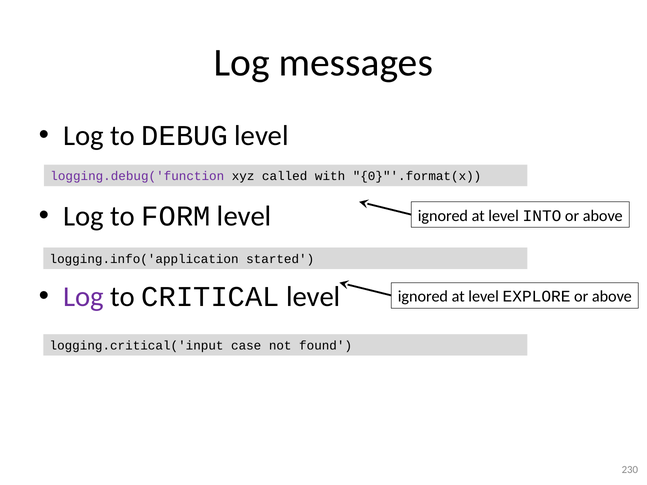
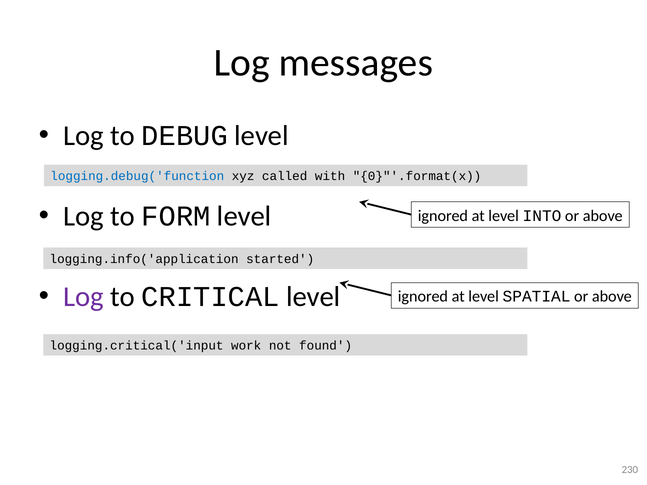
logging.debug('function colour: purple -> blue (137, 176)
EXPLORE: EXPLORE -> SPATIAL (537, 297)
case: case -> work (246, 346)
